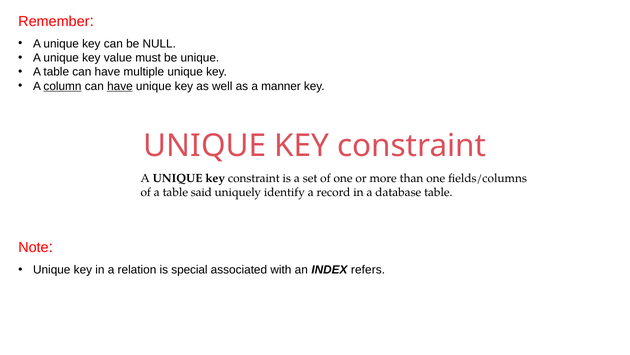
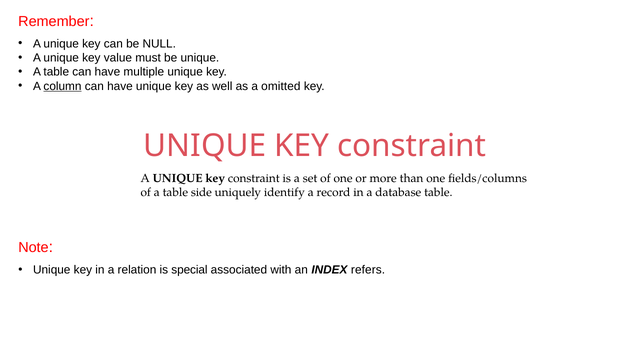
have underline: present -> none (120, 86)
manner: manner -> omitted (281, 86)
said: said -> side (201, 192)
